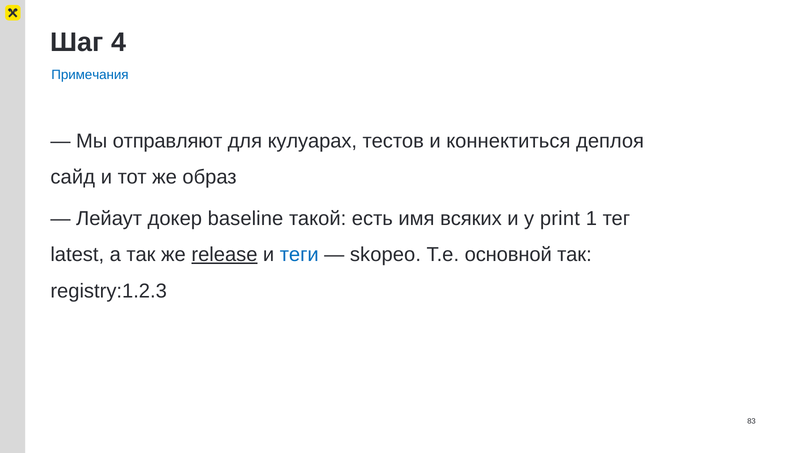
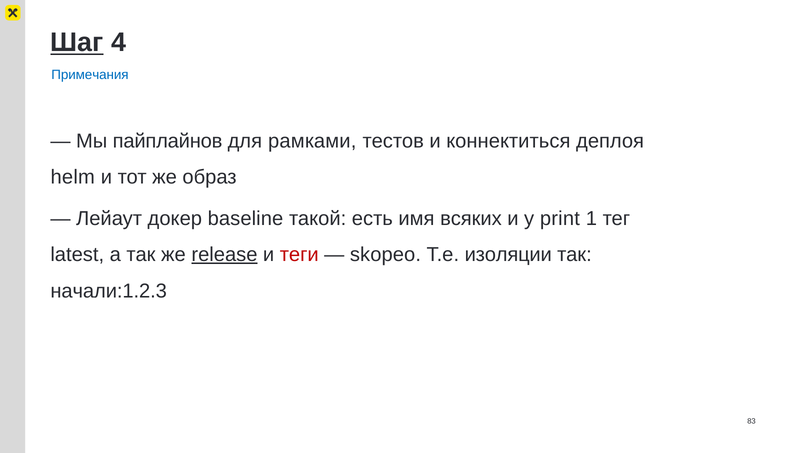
Шаг underline: none -> present (77, 43)
отправляют: отправляют -> пайплайнов (168, 141)
кулуарах: кулуарах -> рамками (312, 141)
сайд: сайд -> helm (73, 177)
теги colour: blue -> red (299, 255)
основной: основной -> изоляции (508, 255)
registry:1.2.3: registry:1.2.3 -> начали:1.2.3 (109, 291)
